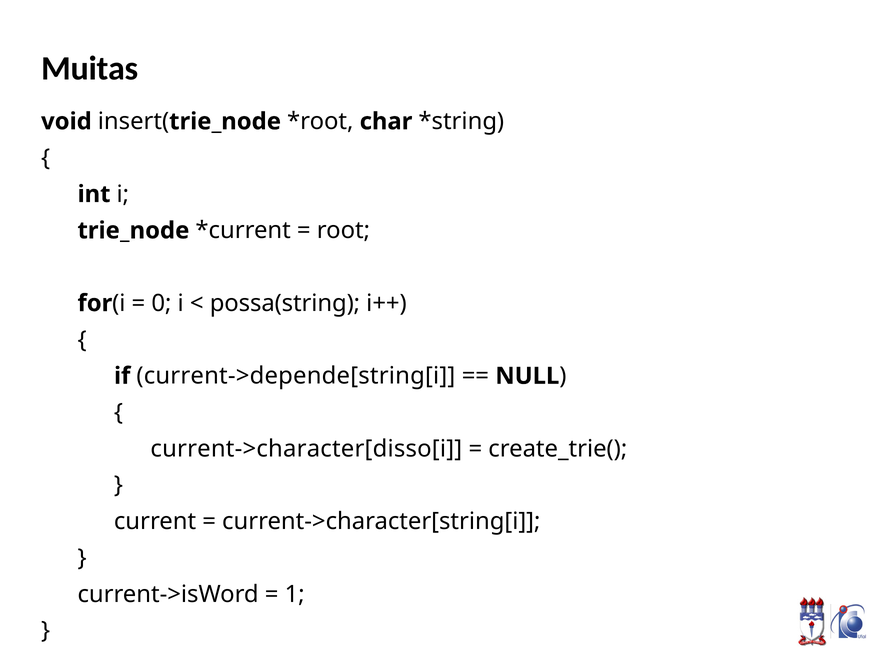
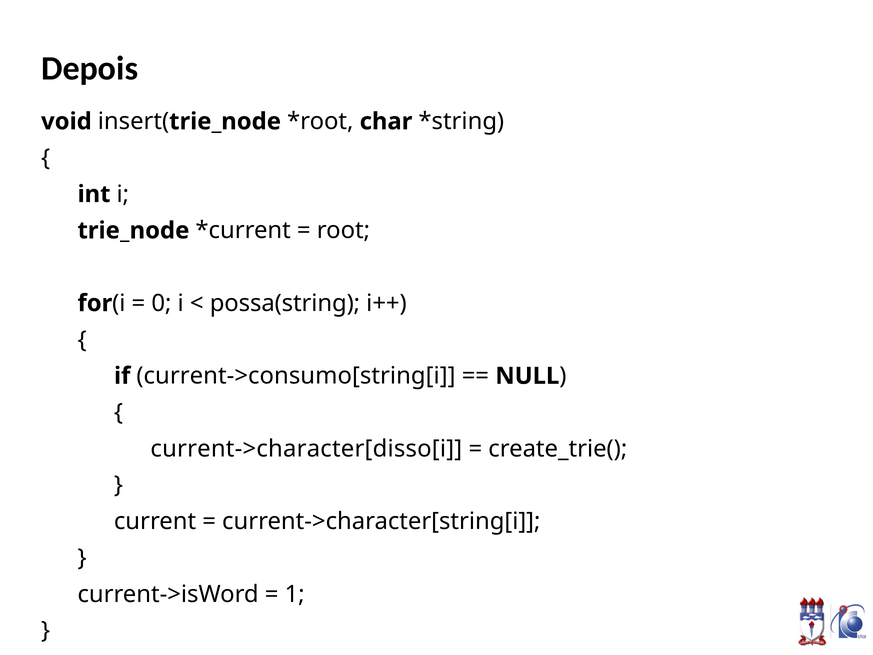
Muitas: Muitas -> Depois (90, 68)
current->depende[string[i: current->depende[string[i -> current->consumo[string[i (296, 376)
